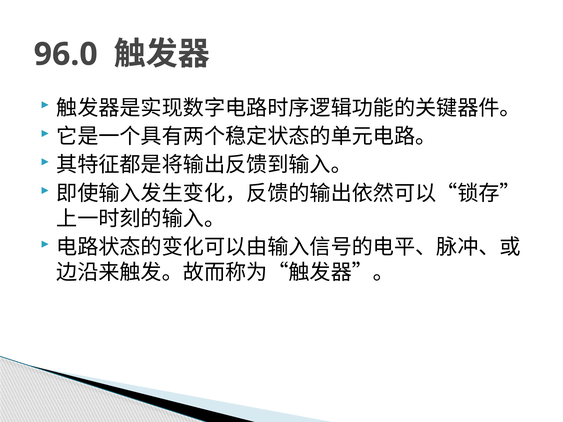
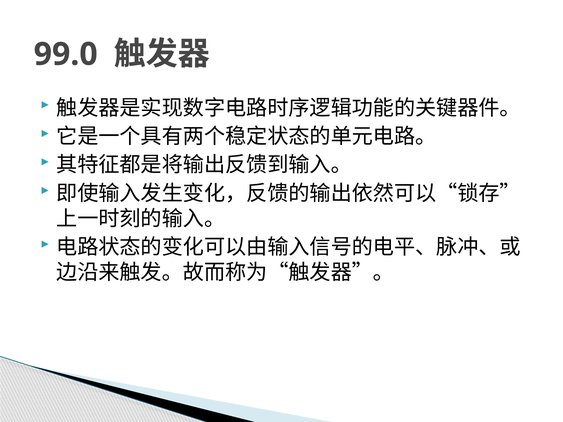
96.0: 96.0 -> 99.0 (66, 54)
